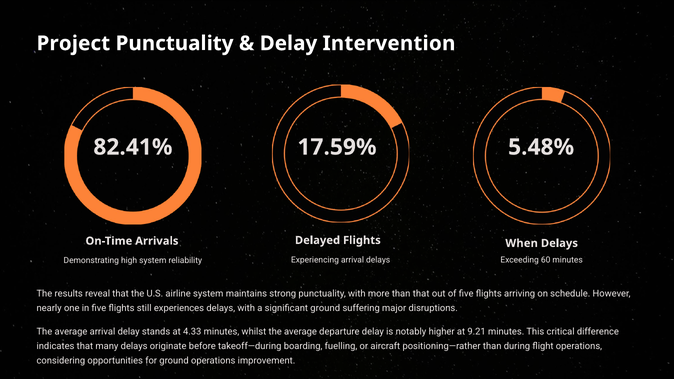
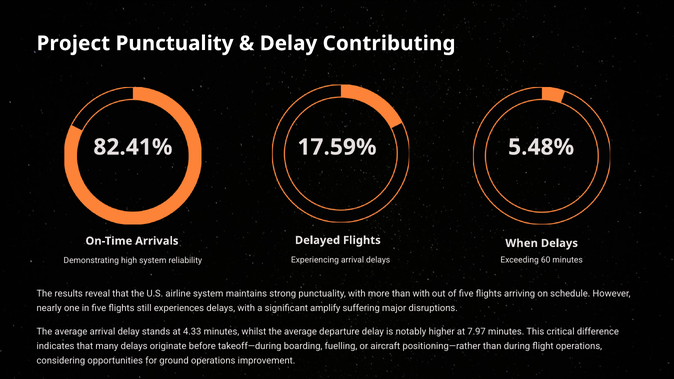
Intervention: Intervention -> Contributing (389, 43)
than that: that -> with (421, 294)
significant ground: ground -> amplify (325, 308)
9.21: 9.21 -> 7.97 (477, 332)
